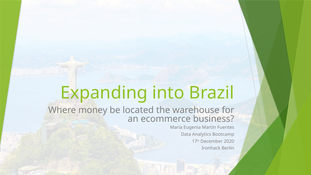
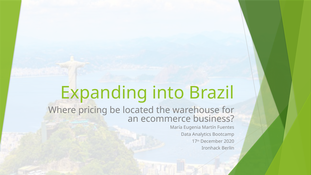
money: money -> pricing (93, 110)
